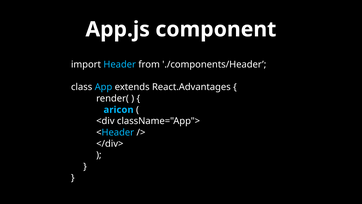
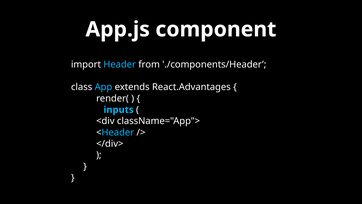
aricon: aricon -> inputs (119, 110)
